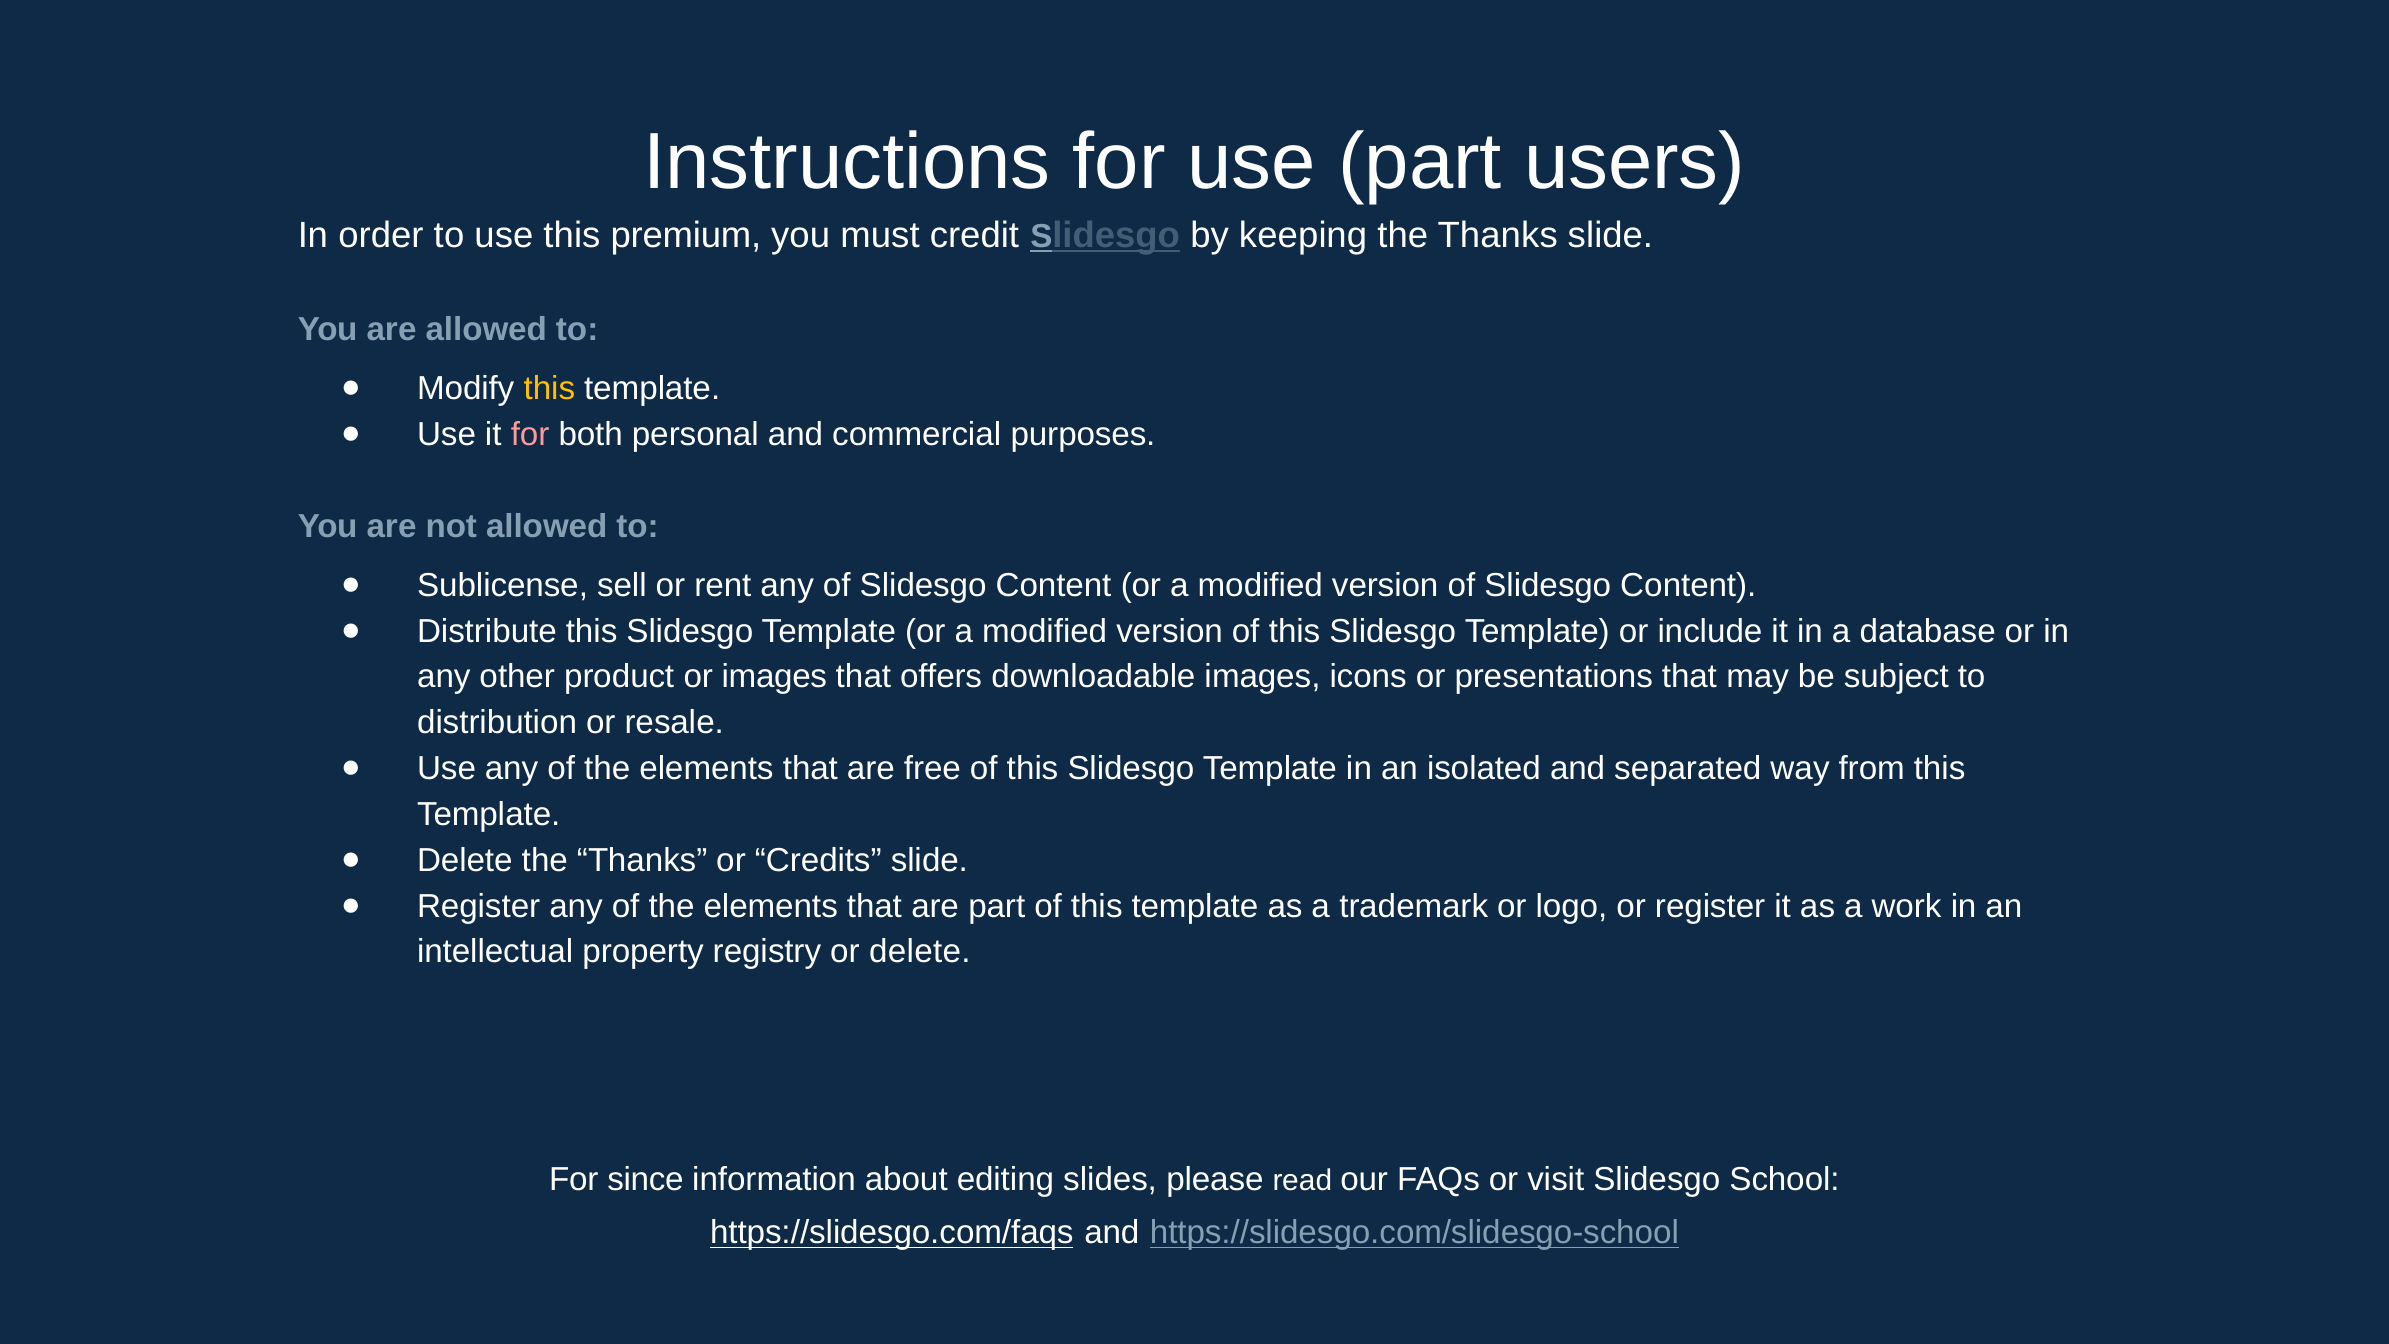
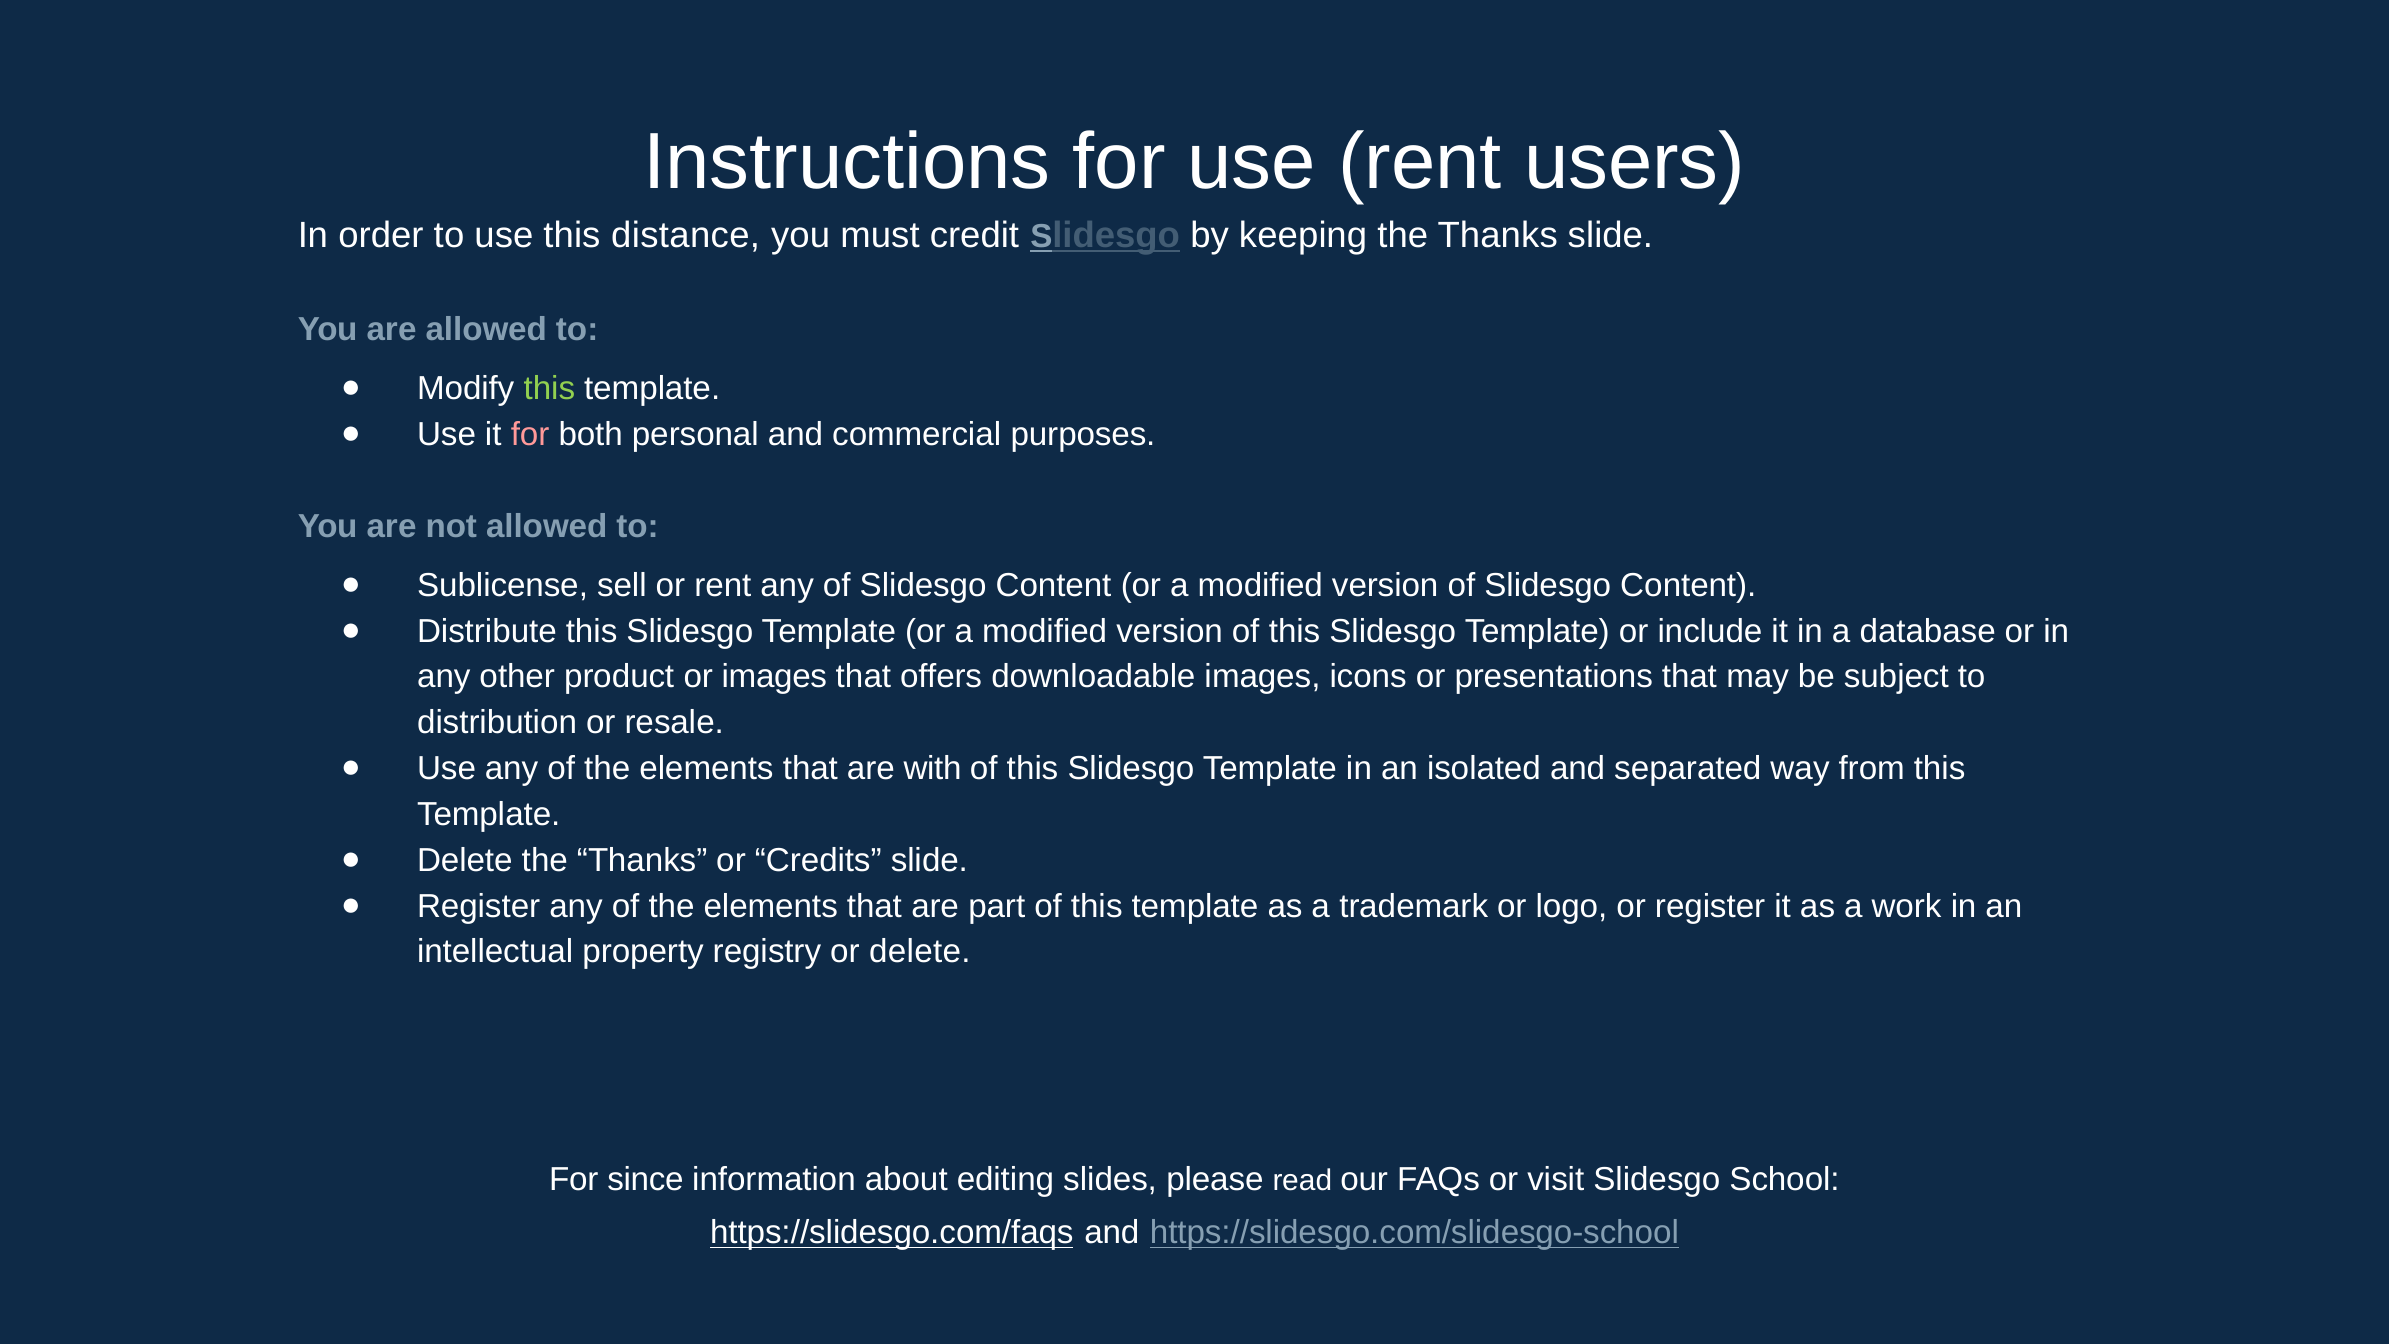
use part: part -> rent (1420, 162)
premium: premium -> distance (686, 235)
this colour: yellow -> light green (549, 388)
free: free -> with (933, 769)
